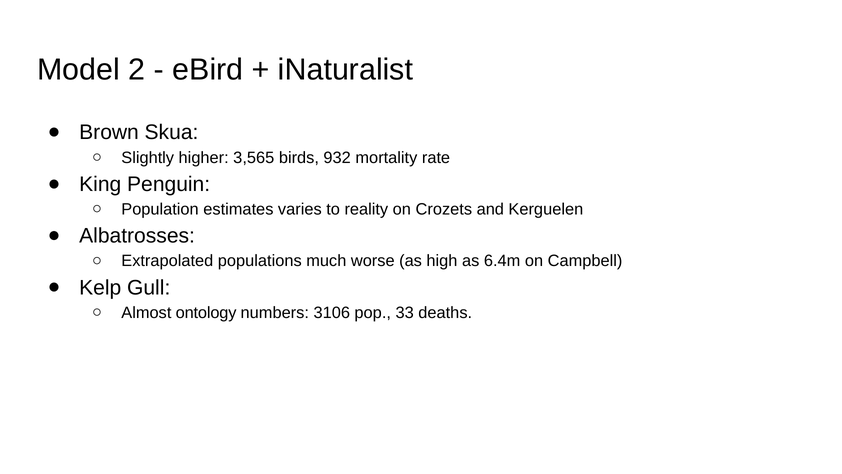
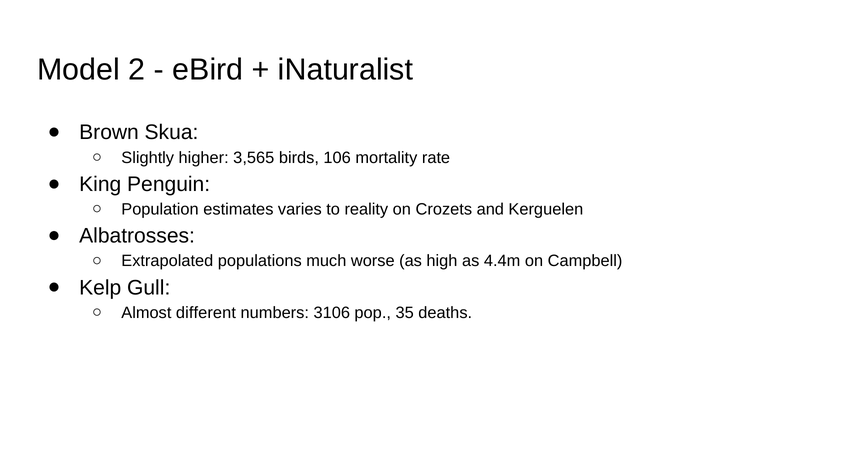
932: 932 -> 106 (337, 158)
6.4m: 6.4m -> 4.4m (502, 261)
ontology: ontology -> different (206, 313)
33: 33 -> 35 (405, 313)
